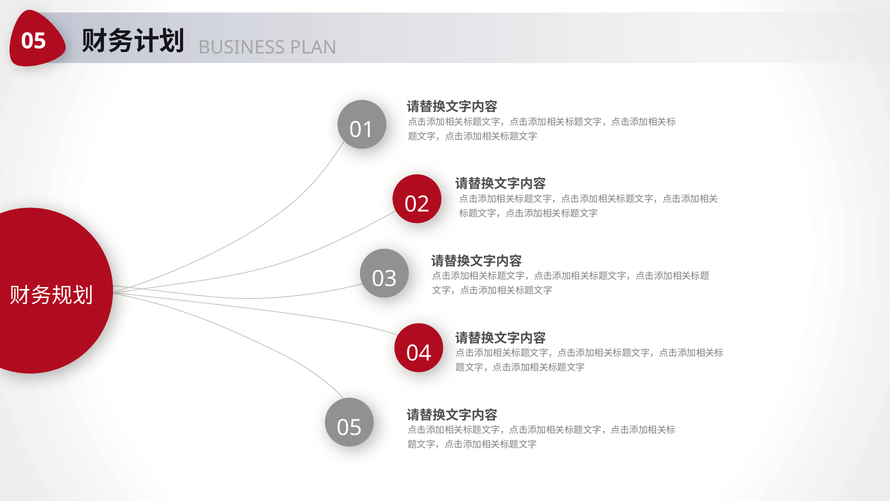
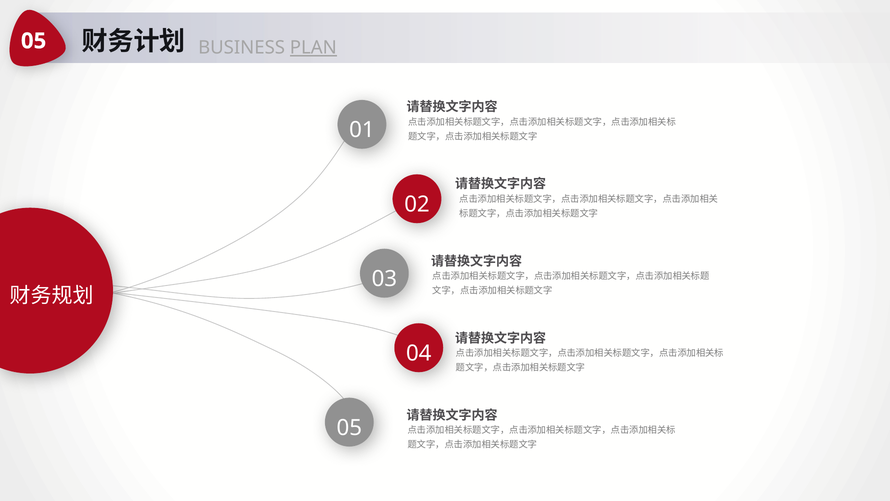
PLAN underline: none -> present (313, 48)
